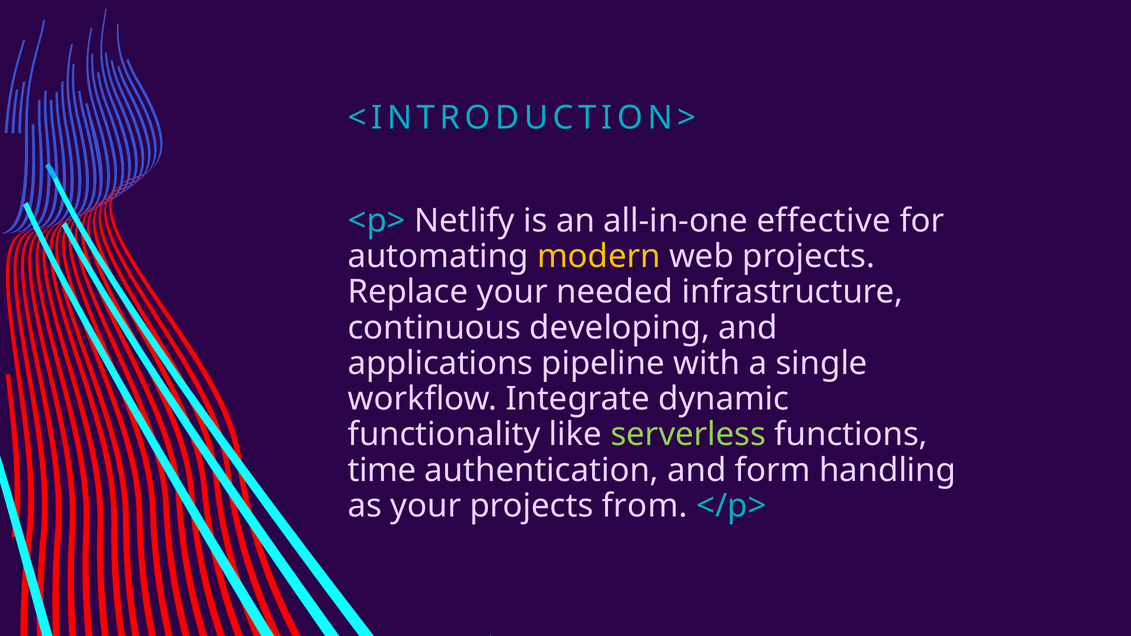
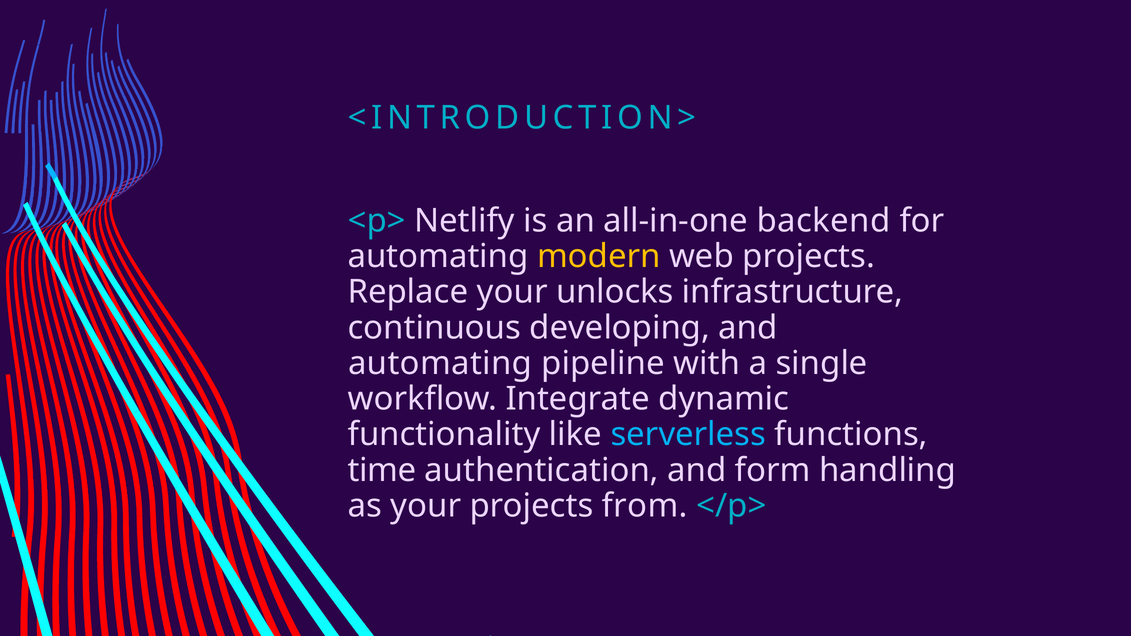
effective: effective -> backend (824, 221)
needed: needed -> unlocks (615, 292)
applications: applications -> automating (440, 363)
serverless colour: light green -> light blue (688, 435)
